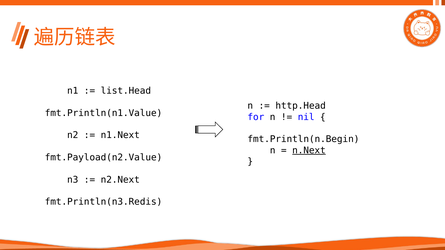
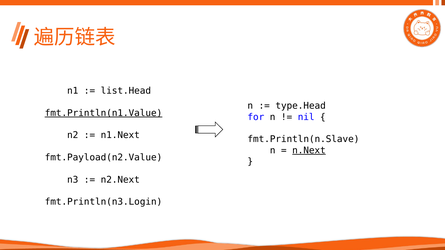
http.Head: http.Head -> type.Head (301, 106)
fmt.Println(n1.Value underline: none -> present (103, 113)
fmt.Println(n.Begin: fmt.Println(n.Begin -> fmt.Println(n.Slave (303, 139)
fmt.Println(n3.Redis: fmt.Println(n3.Redis -> fmt.Println(n3.Login (103, 202)
